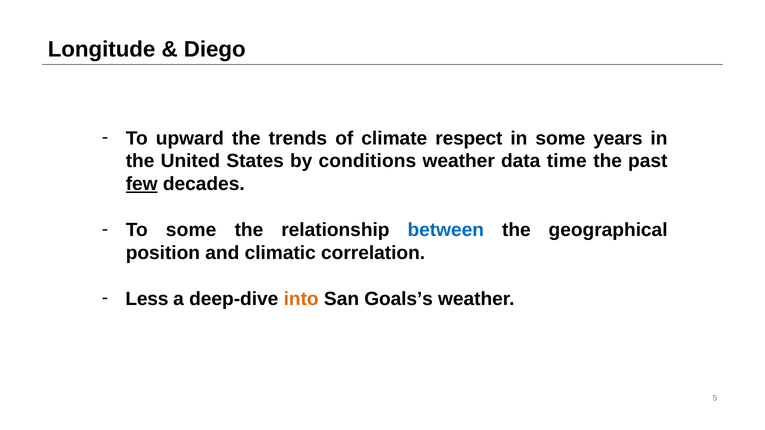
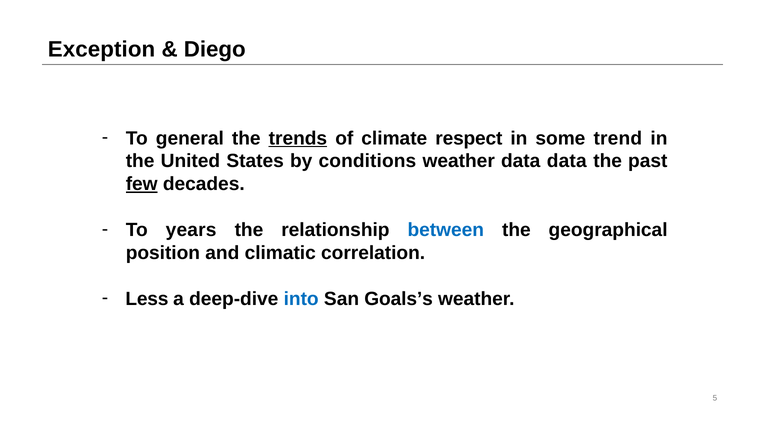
Longitude: Longitude -> Exception (102, 49)
upward: upward -> general (190, 138)
trends underline: none -> present (298, 138)
years: years -> trend (618, 138)
data time: time -> data (567, 161)
To some: some -> years (191, 230)
into colour: orange -> blue (301, 299)
